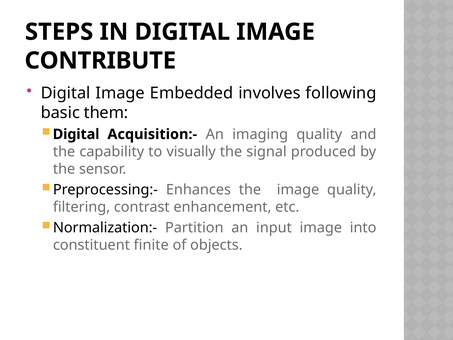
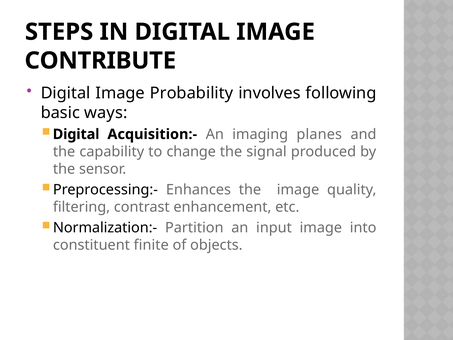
Embedded: Embedded -> Probability (192, 93)
them: them -> ways (106, 113)
imaging quality: quality -> planes (319, 134)
visually: visually -> change (191, 152)
